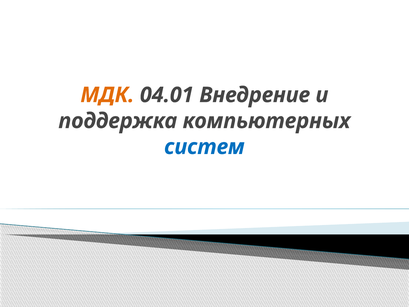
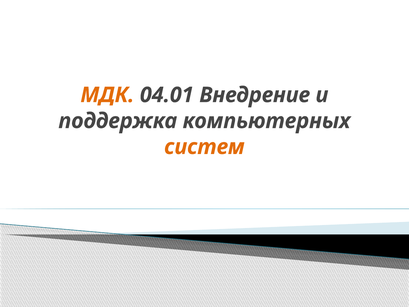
систем colour: blue -> orange (204, 147)
